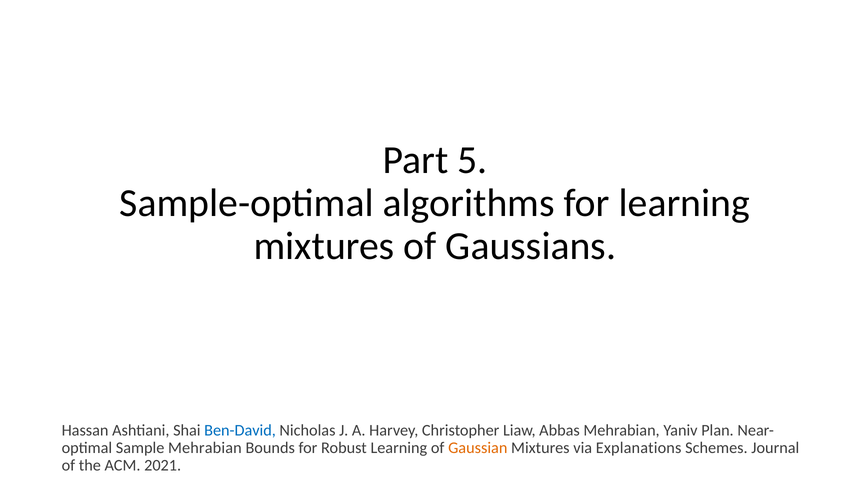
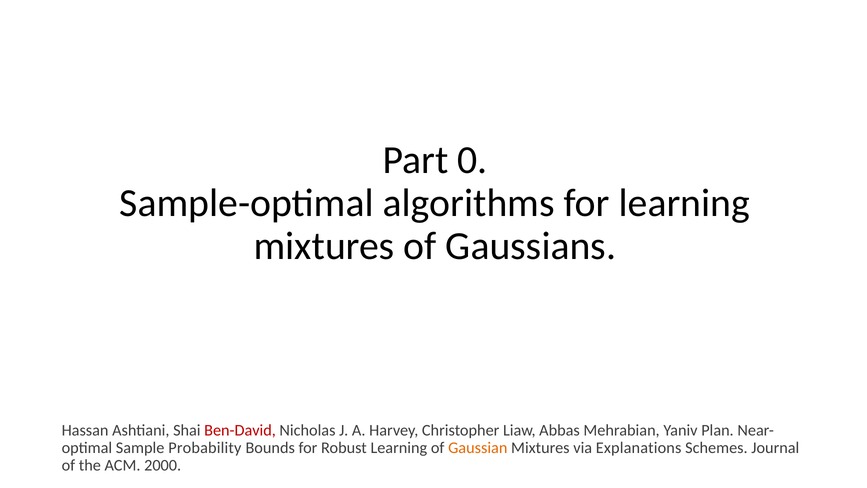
5: 5 -> 0 (472, 160)
Ben-David colour: blue -> red (240, 430)
Sample Mehrabian: Mehrabian -> Probability (205, 448)
2021: 2021 -> 2000 (163, 465)
